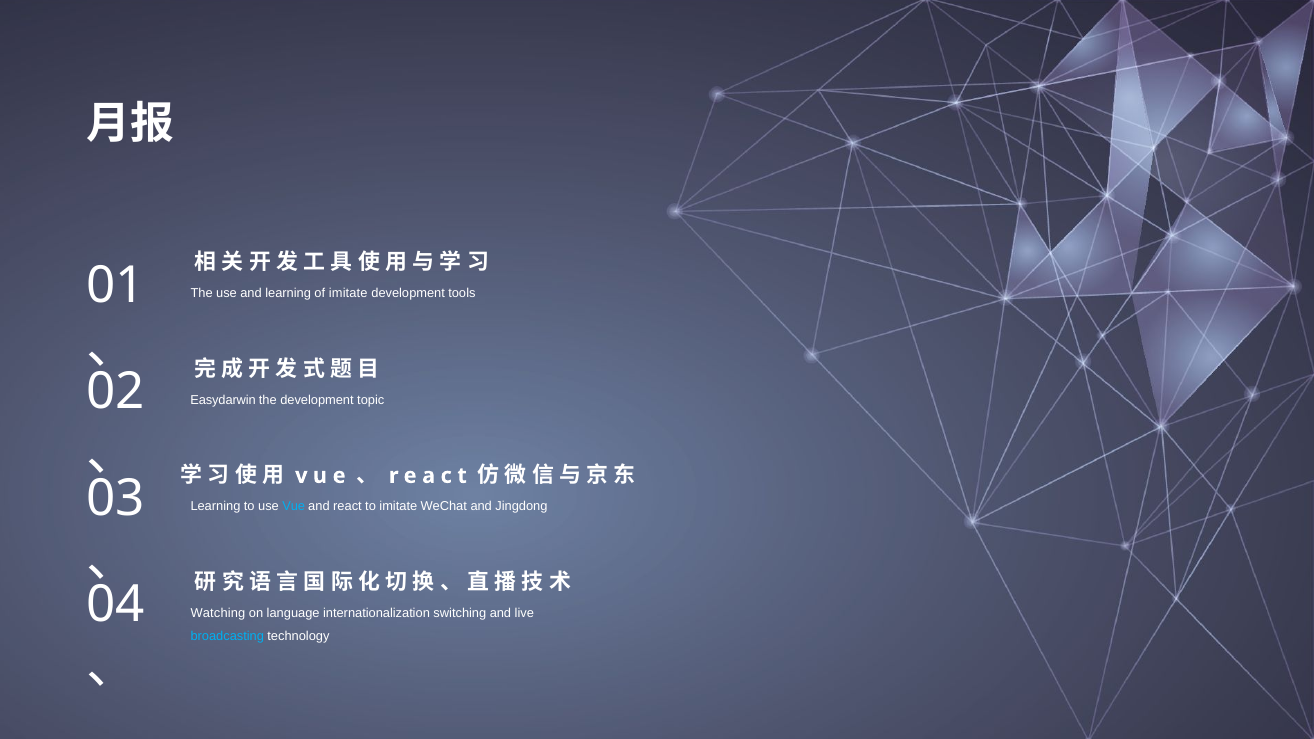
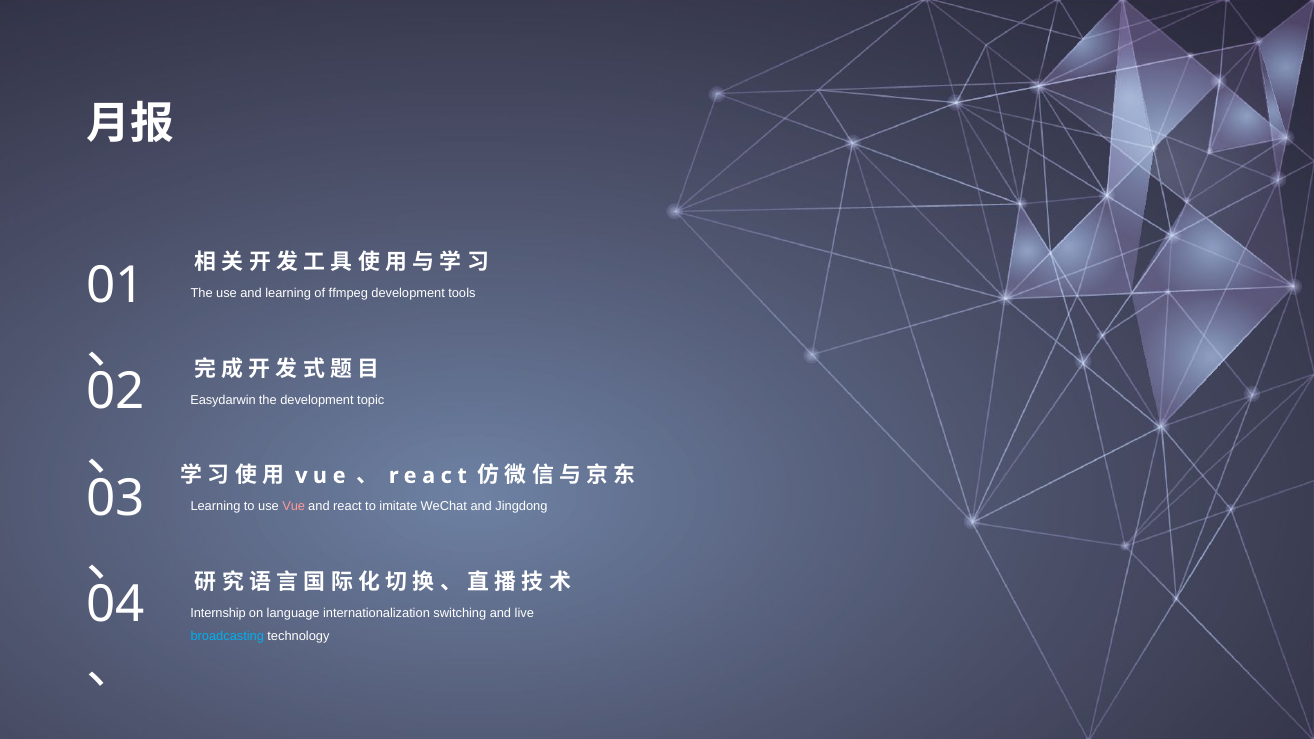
of imitate: imitate -> ffmpeg (348, 293)
Vue colour: light blue -> pink (294, 506)
Watching: Watching -> Internship (218, 613)
